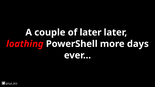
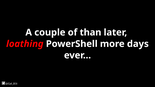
of later: later -> than (91, 32)
